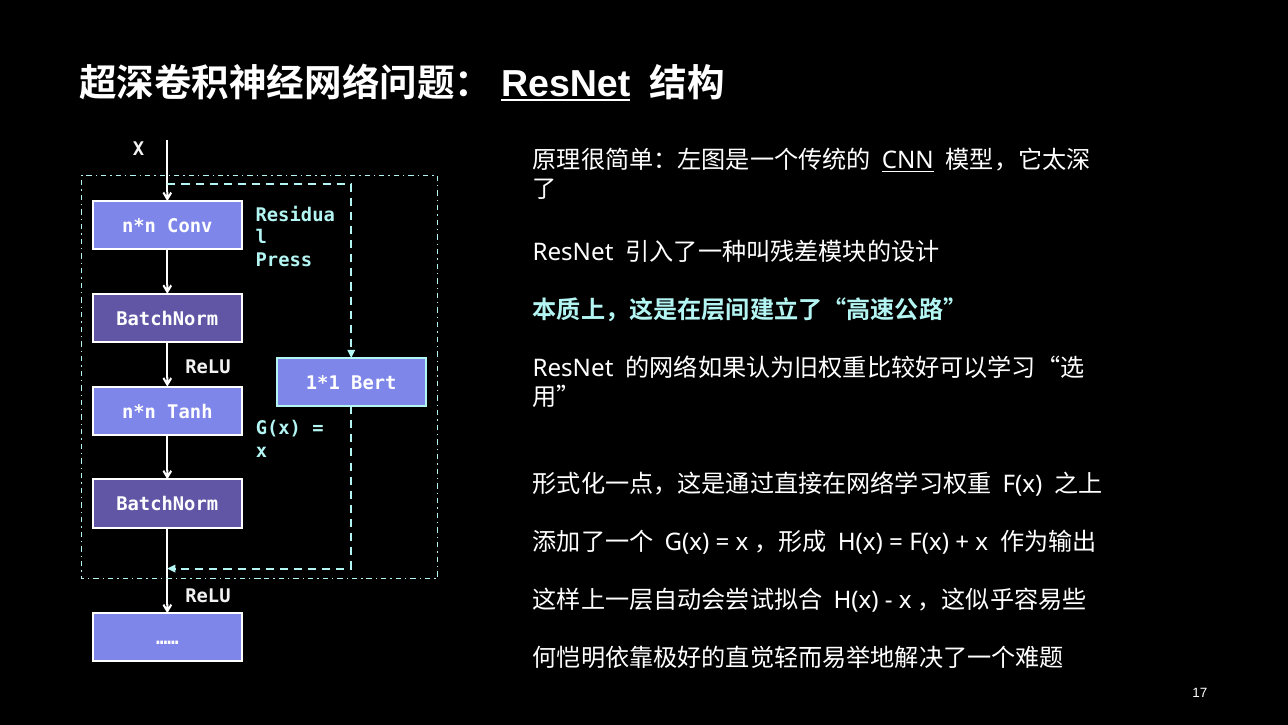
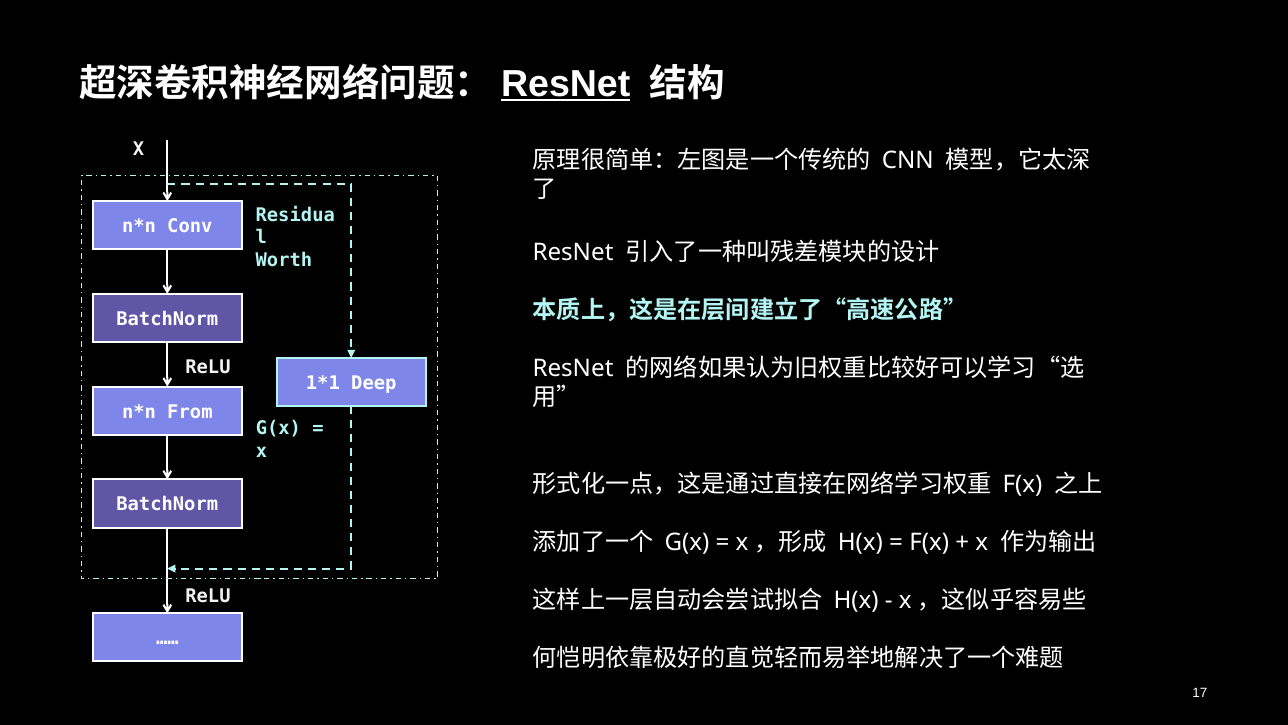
CNN underline: present -> none (908, 161)
Press: Press -> Worth (284, 260)
Bert: Bert -> Deep (374, 383)
Tanh: Tanh -> From (190, 412)
